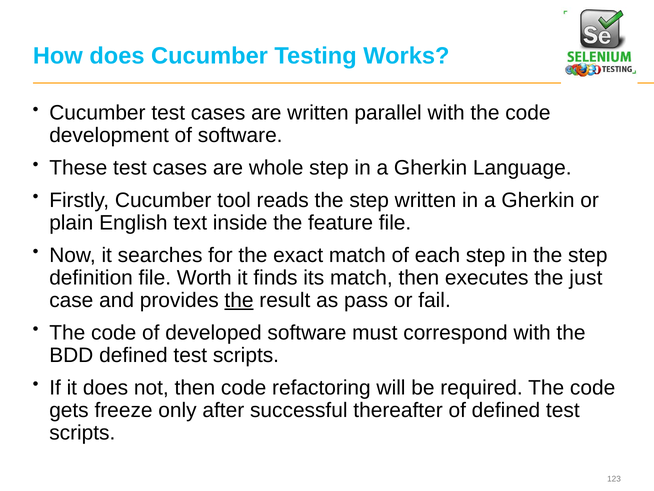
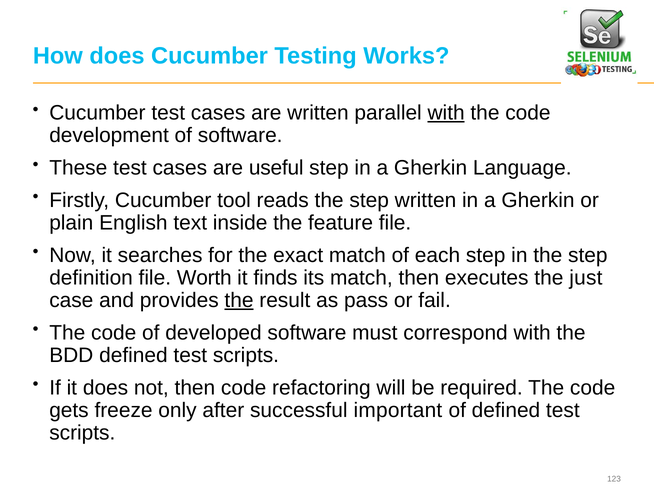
with underline: none -> present (446, 113)
whole: whole -> useful (276, 168)
thereafter: thereafter -> important (398, 410)
